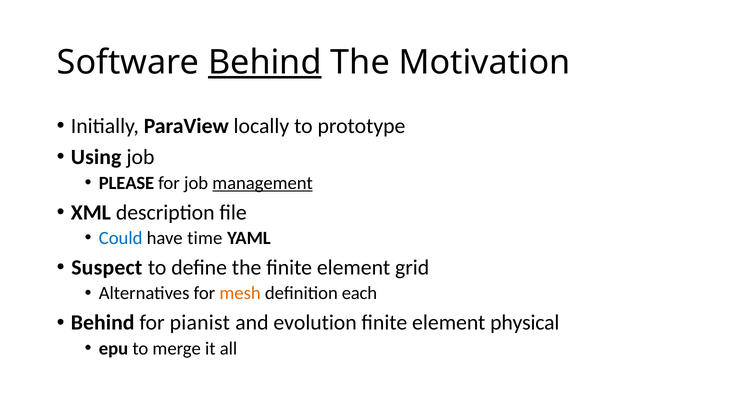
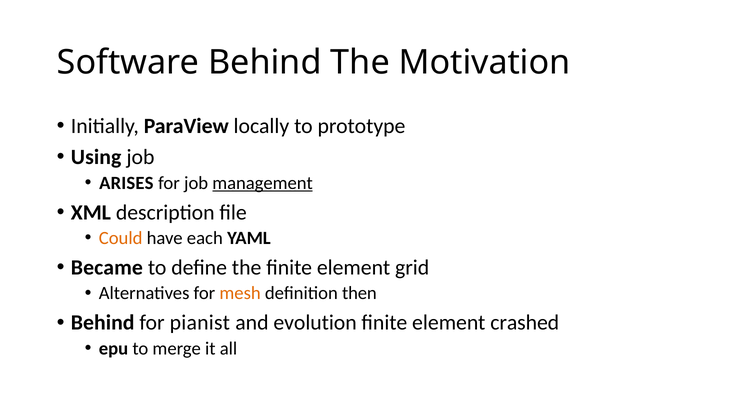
Behind underline: present -> none (265, 63)
PLEASE: PLEASE -> ARISES (126, 183)
Could colour: blue -> orange (121, 238)
time: time -> each (205, 238)
Suspect: Suspect -> Became (107, 268)
each: each -> then (359, 294)
physical: physical -> crashed (525, 323)
